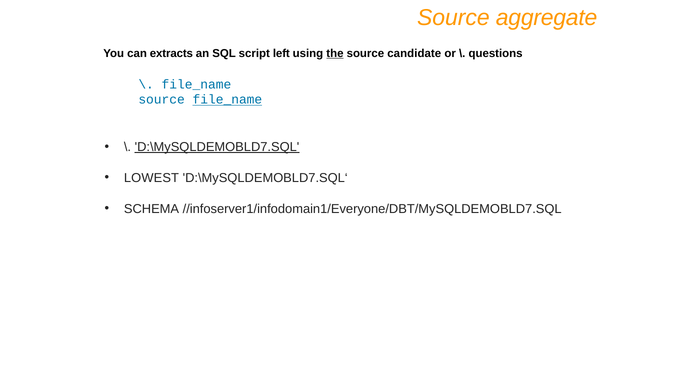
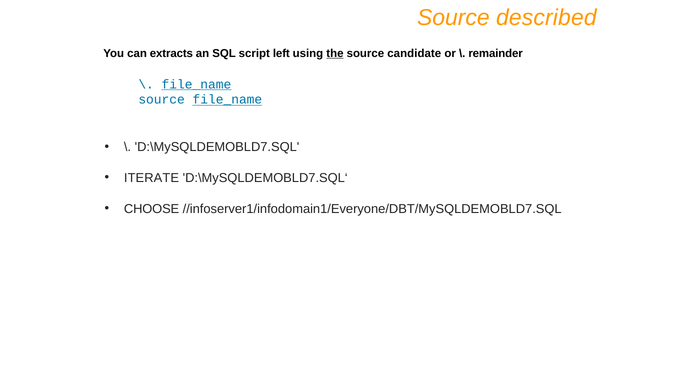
aggregate: aggregate -> described (546, 18)
questions: questions -> remainder (496, 53)
file_name underline: none -> present (196, 84)
D:\MySQLDEMOBLD7.SQL underline: present -> none (217, 147)
LOWEST: LOWEST -> ITERATE (151, 178)
SCHEMA: SCHEMA -> CHOOSE (152, 209)
